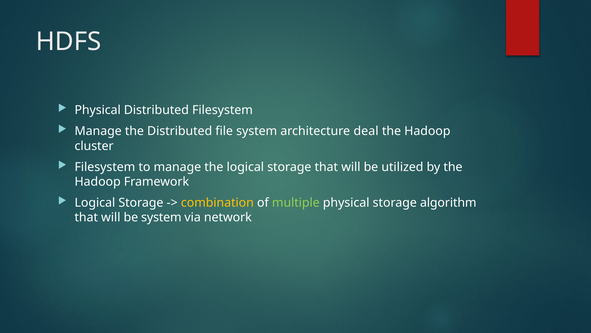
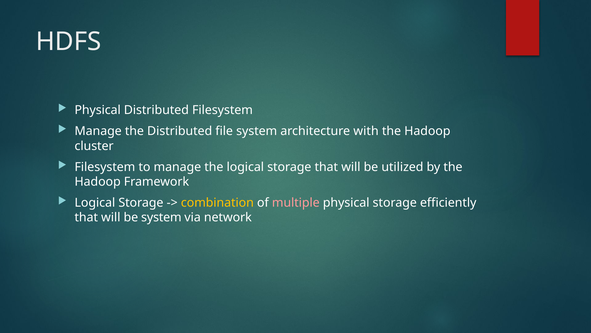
deal: deal -> with (366, 131)
multiple colour: light green -> pink (296, 202)
algorithm: algorithm -> efficiently (448, 202)
